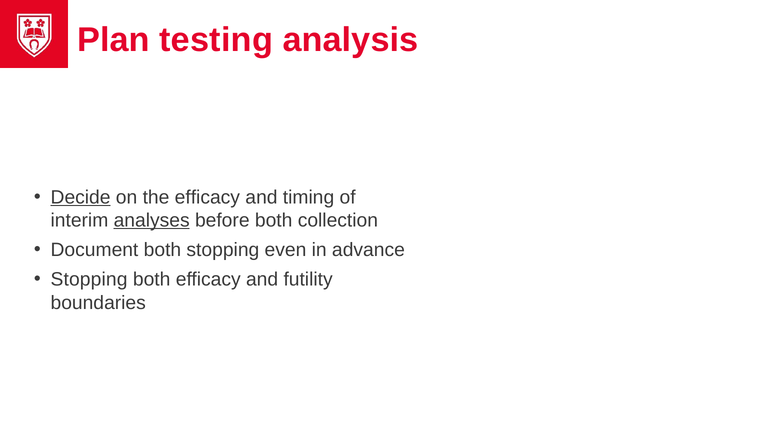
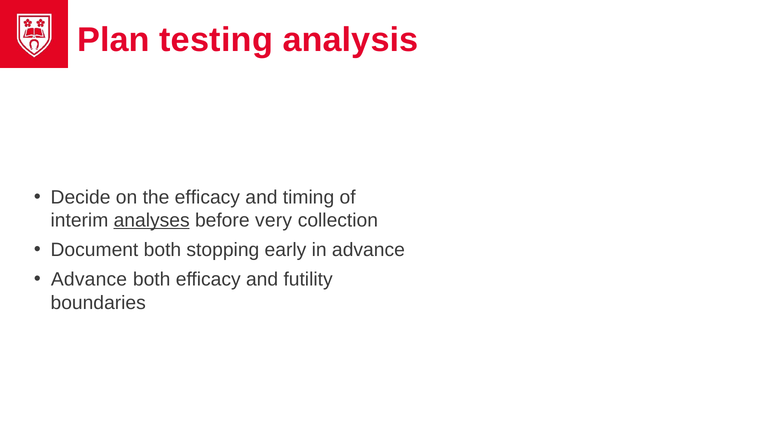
Decide underline: present -> none (81, 197)
before both: both -> very (274, 220)
even: even -> early (285, 250)
Stopping: Stopping -> Advance (89, 279)
